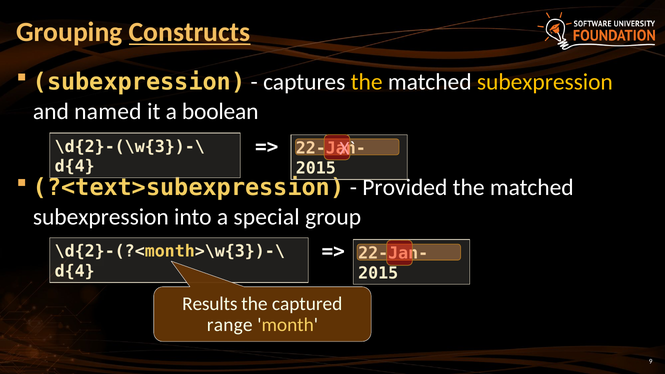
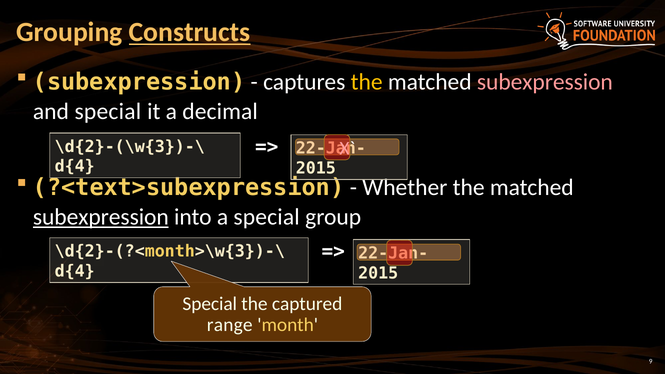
subexpression colour: yellow -> pink (545, 82)
and named: named -> special (108, 112)
boolean: boolean -> decimal (220, 112)
Provided: Provided -> Whether (405, 187)
subexpression underline: none -> present (101, 217)
Results: Results -> Special (210, 304)
